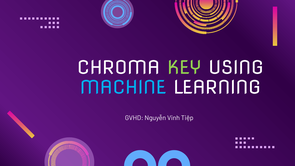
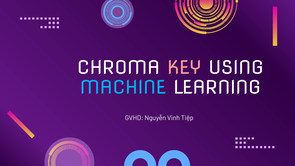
KEY colour: light green -> pink (184, 68)
